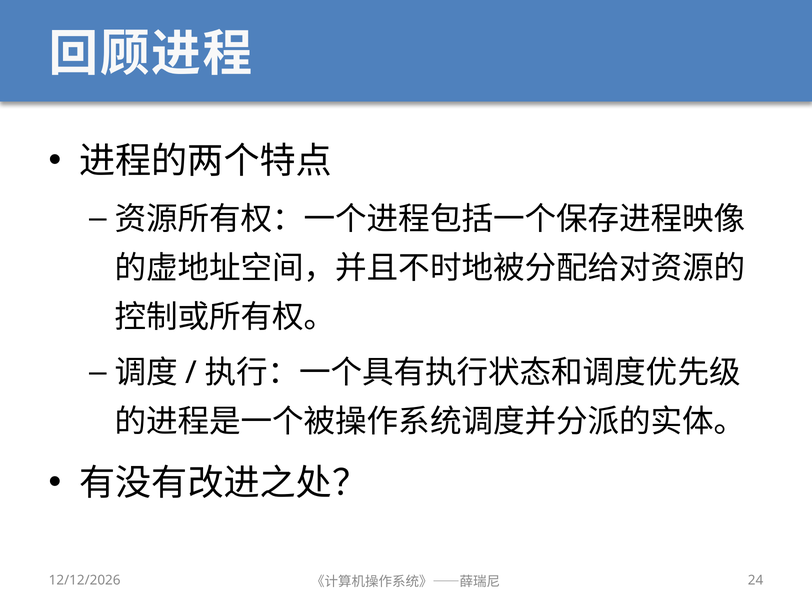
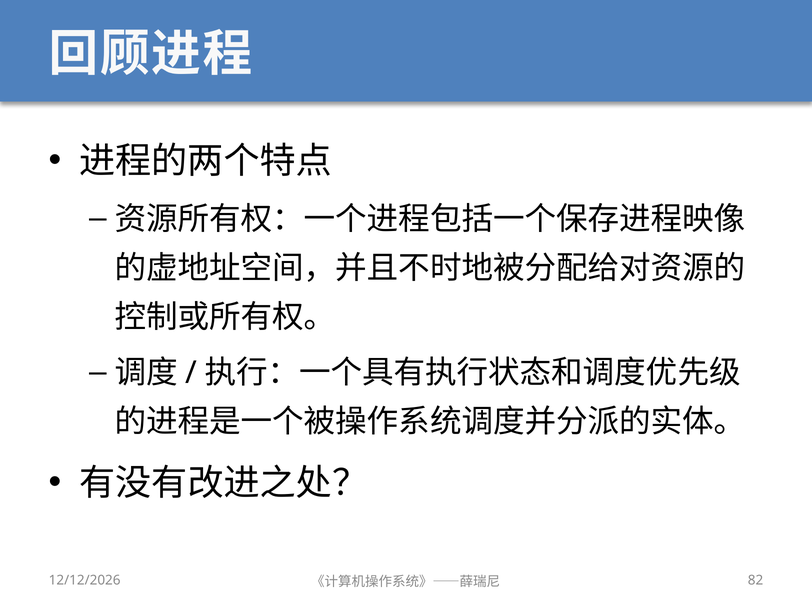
24: 24 -> 82 (756, 580)
